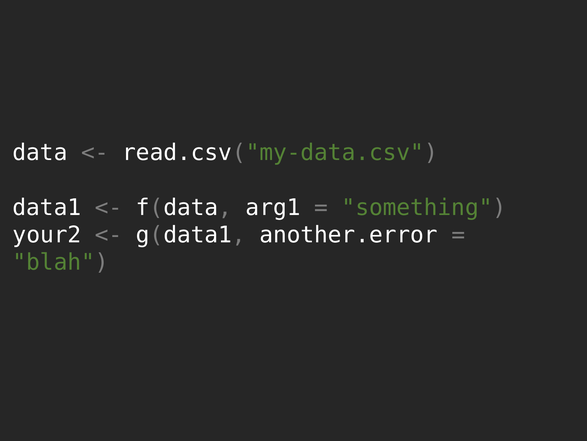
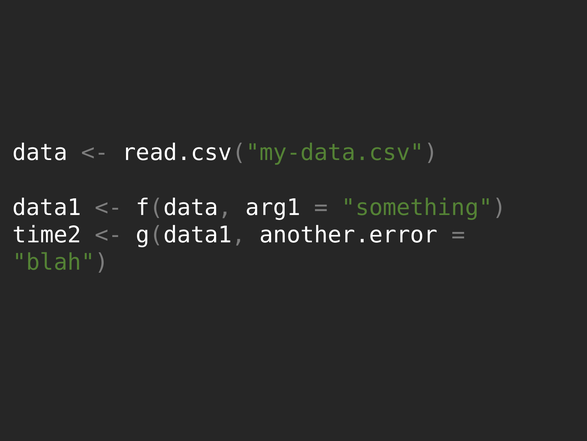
your2: your2 -> time2 (47, 235)
